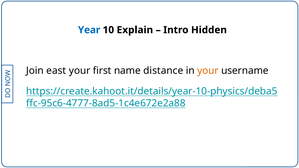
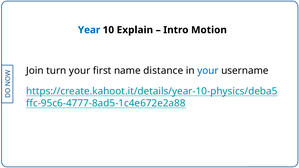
Hidden: Hidden -> Motion (209, 30)
east: east -> turn (56, 71)
your colour: orange -> blue (208, 71)
